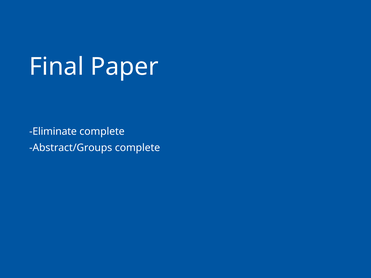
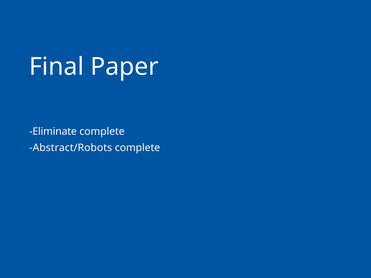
Abstract/Groups: Abstract/Groups -> Abstract/Robots (71, 148)
